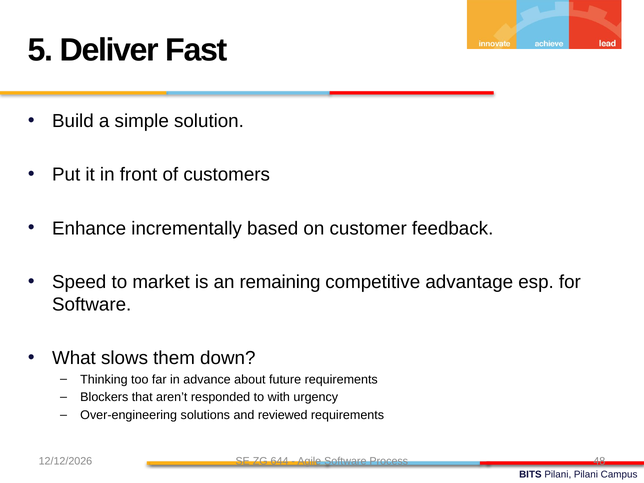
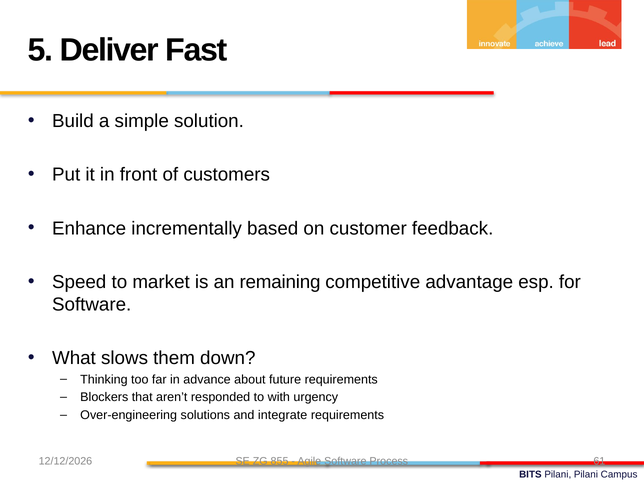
reviewed: reviewed -> integrate (283, 415)
644: 644 -> 855 (280, 461)
48: 48 -> 61 (599, 461)
